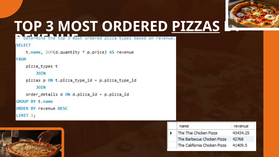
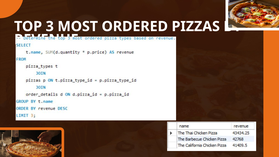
PIZZAS underline: present -> none (196, 26)
